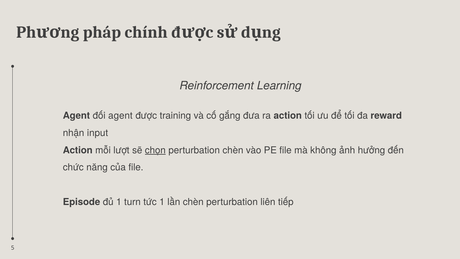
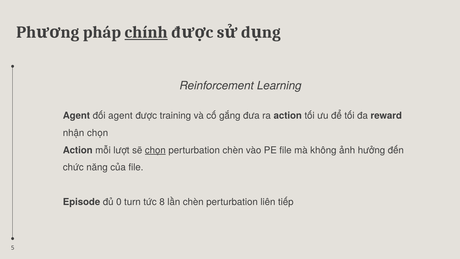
chính underline: none -> present (146, 32)
nhận input: input -> chọn (98, 133)
đủ 1: 1 -> 0 (119, 202)
tức 1: 1 -> 8 (162, 202)
